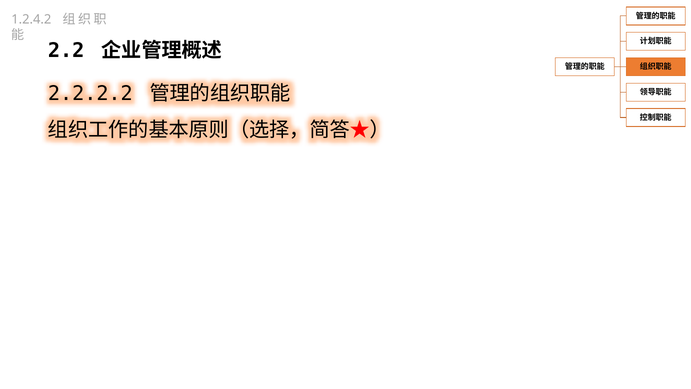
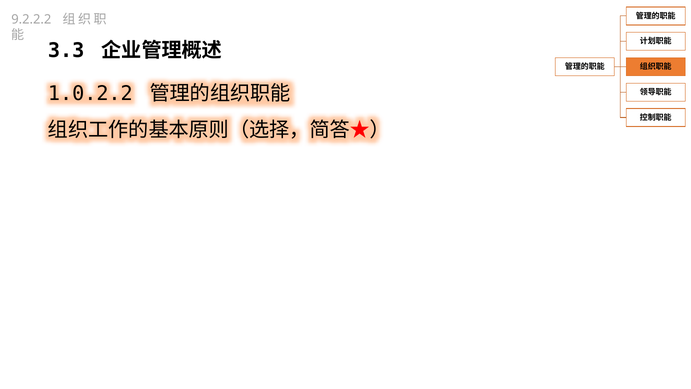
1.2.4.2: 1.2.4.2 -> 9.2.2.2 (31, 20)
2.2: 2.2 -> 3.3 (66, 50)
2.2.2.2: 2.2.2.2 -> 1.0.2.2 (90, 94)
